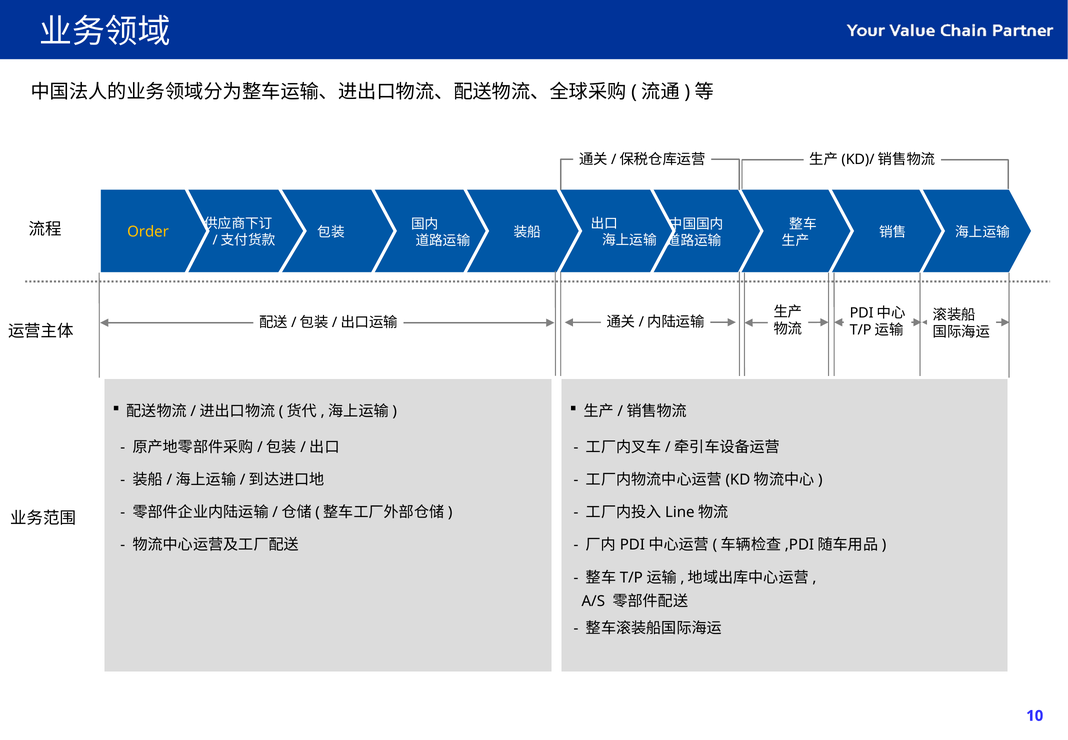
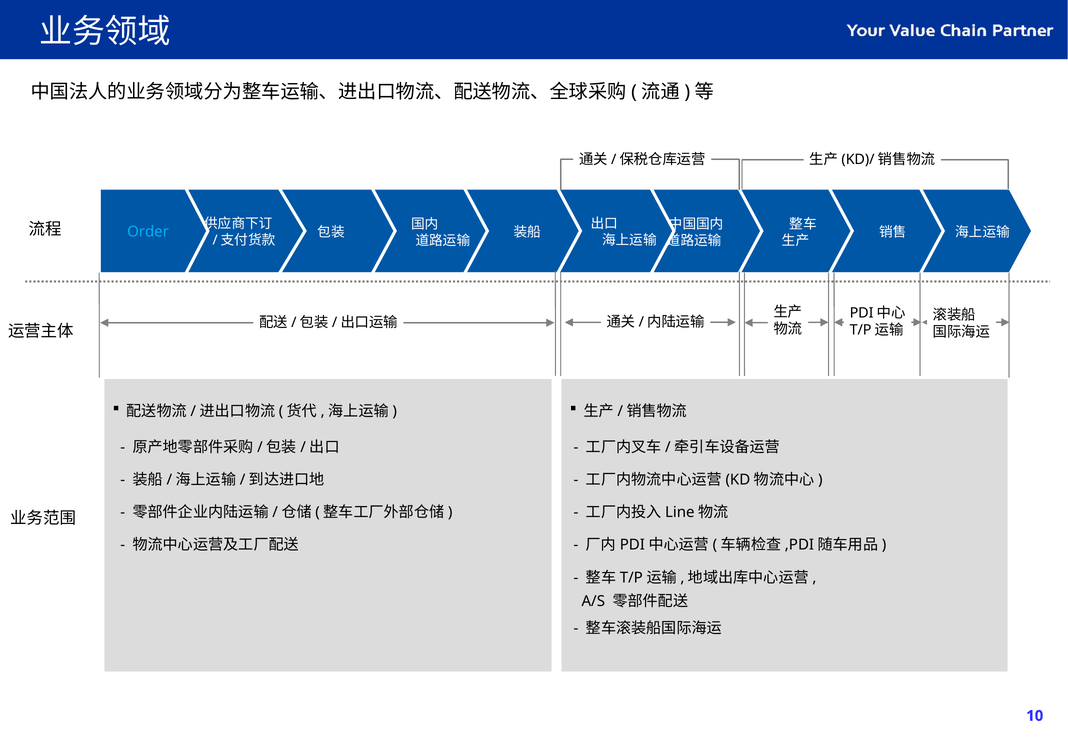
Order colour: yellow -> light blue (148, 232)
